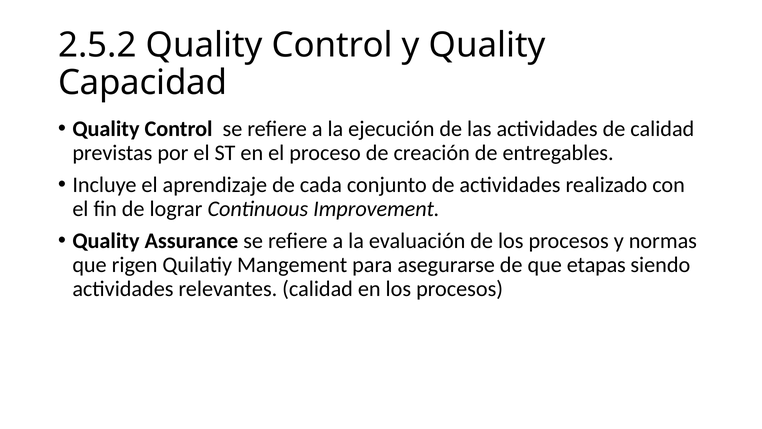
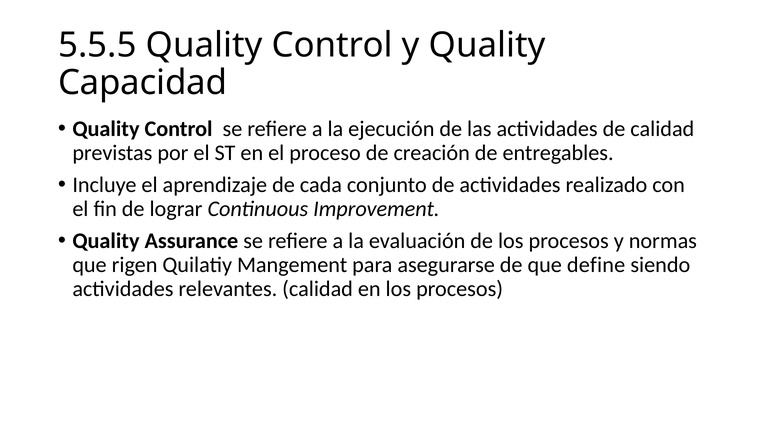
2.5.2: 2.5.2 -> 5.5.5 (97, 45)
etapas: etapas -> define (596, 265)
